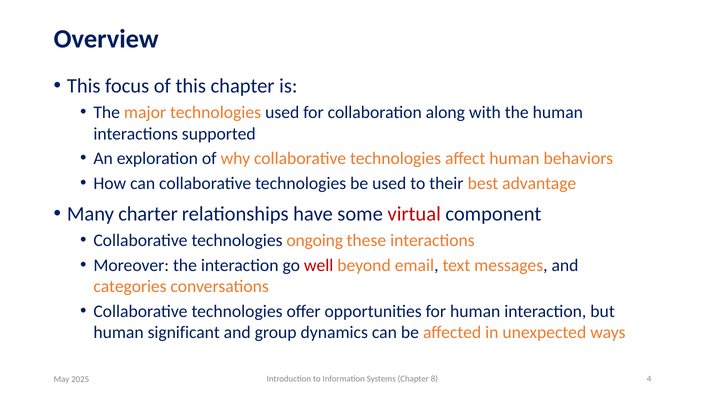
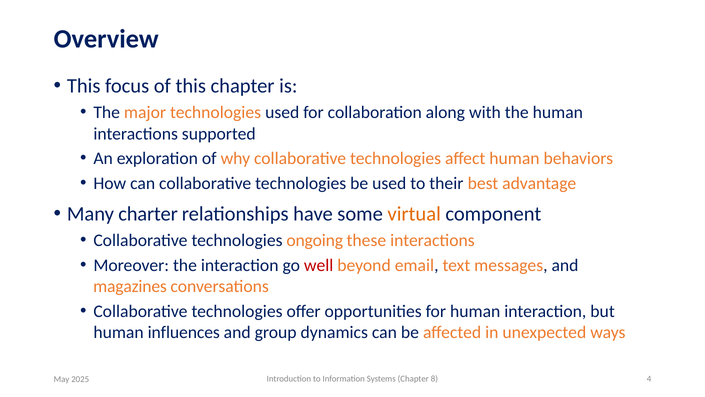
virtual colour: red -> orange (414, 214)
categories: categories -> magazines (130, 286)
significant: significant -> influences (184, 332)
